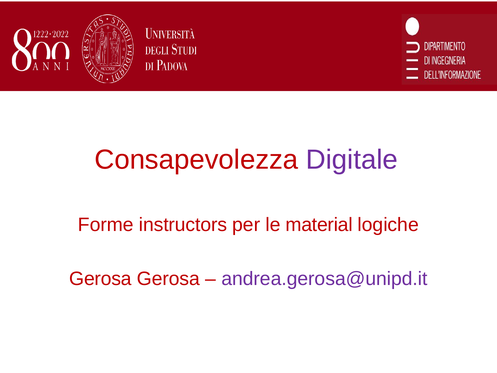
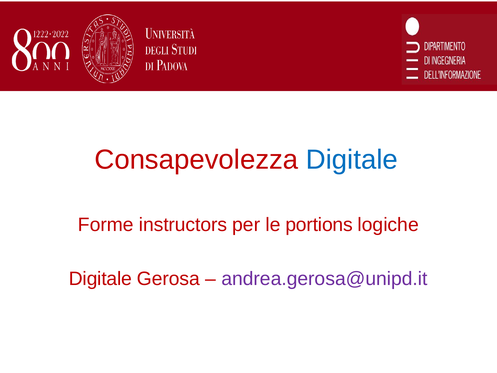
Digitale colour: purple -> blue (352, 160)
material: material -> portions (319, 225)
Gerosa: Gerosa -> Digitale (100, 279)
